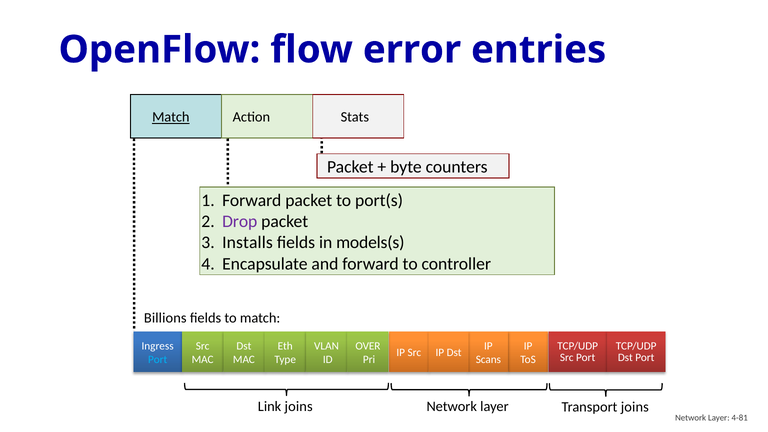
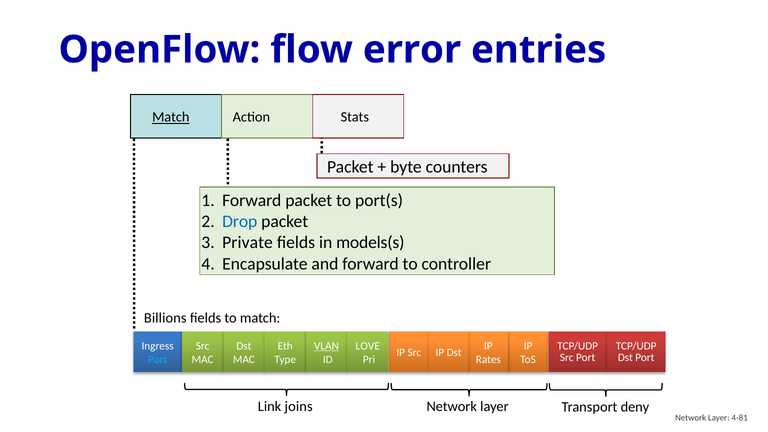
Drop colour: purple -> blue (240, 222)
Installs: Installs -> Private (248, 243)
VLAN underline: none -> present (327, 346)
OVER: OVER -> LOVE (368, 346)
Scans: Scans -> Rates (488, 359)
Transport joins: joins -> deny (635, 407)
